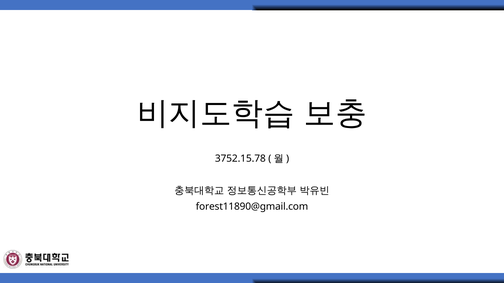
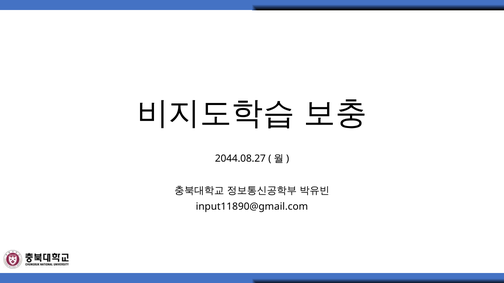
3752.15.78: 3752.15.78 -> 2044.08.27 (240, 159)
forest11890@gmail.com: forest11890@gmail.com -> input11890@gmail.com (252, 207)
